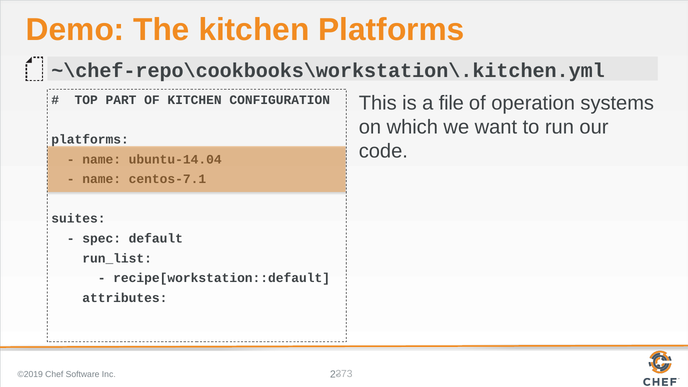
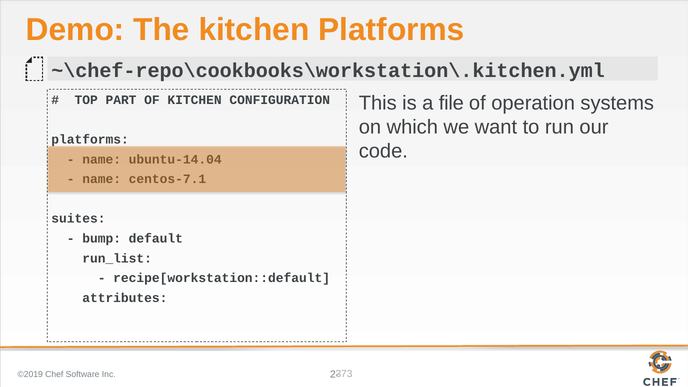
spec: spec -> bump (102, 238)
